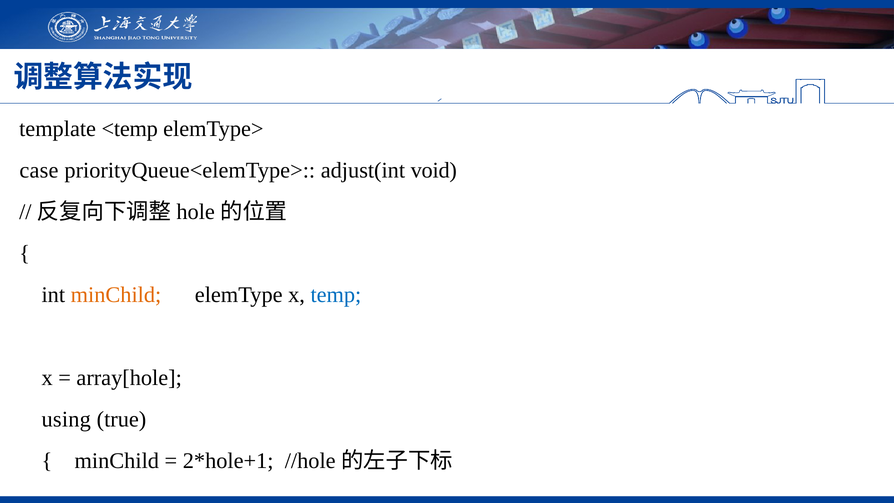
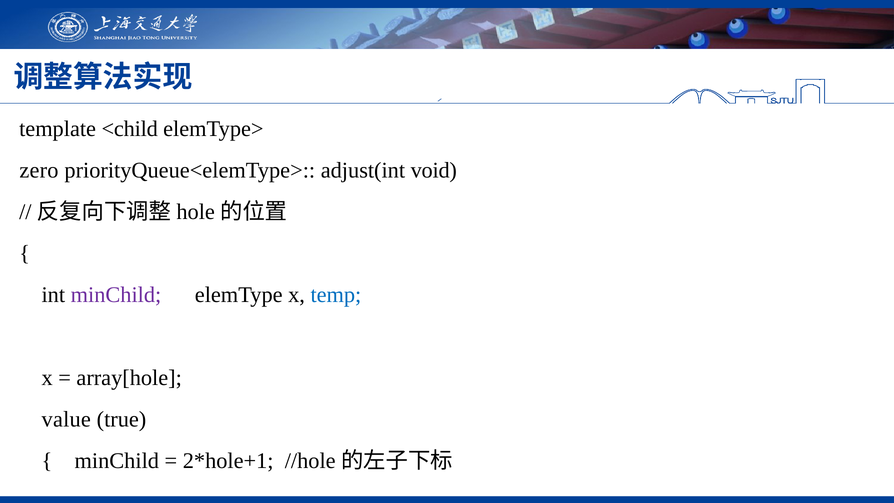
<temp: <temp -> <child (130, 129)
case: case -> zero (39, 170)
minChild colour: orange -> purple (116, 295)
using: using -> value (66, 419)
